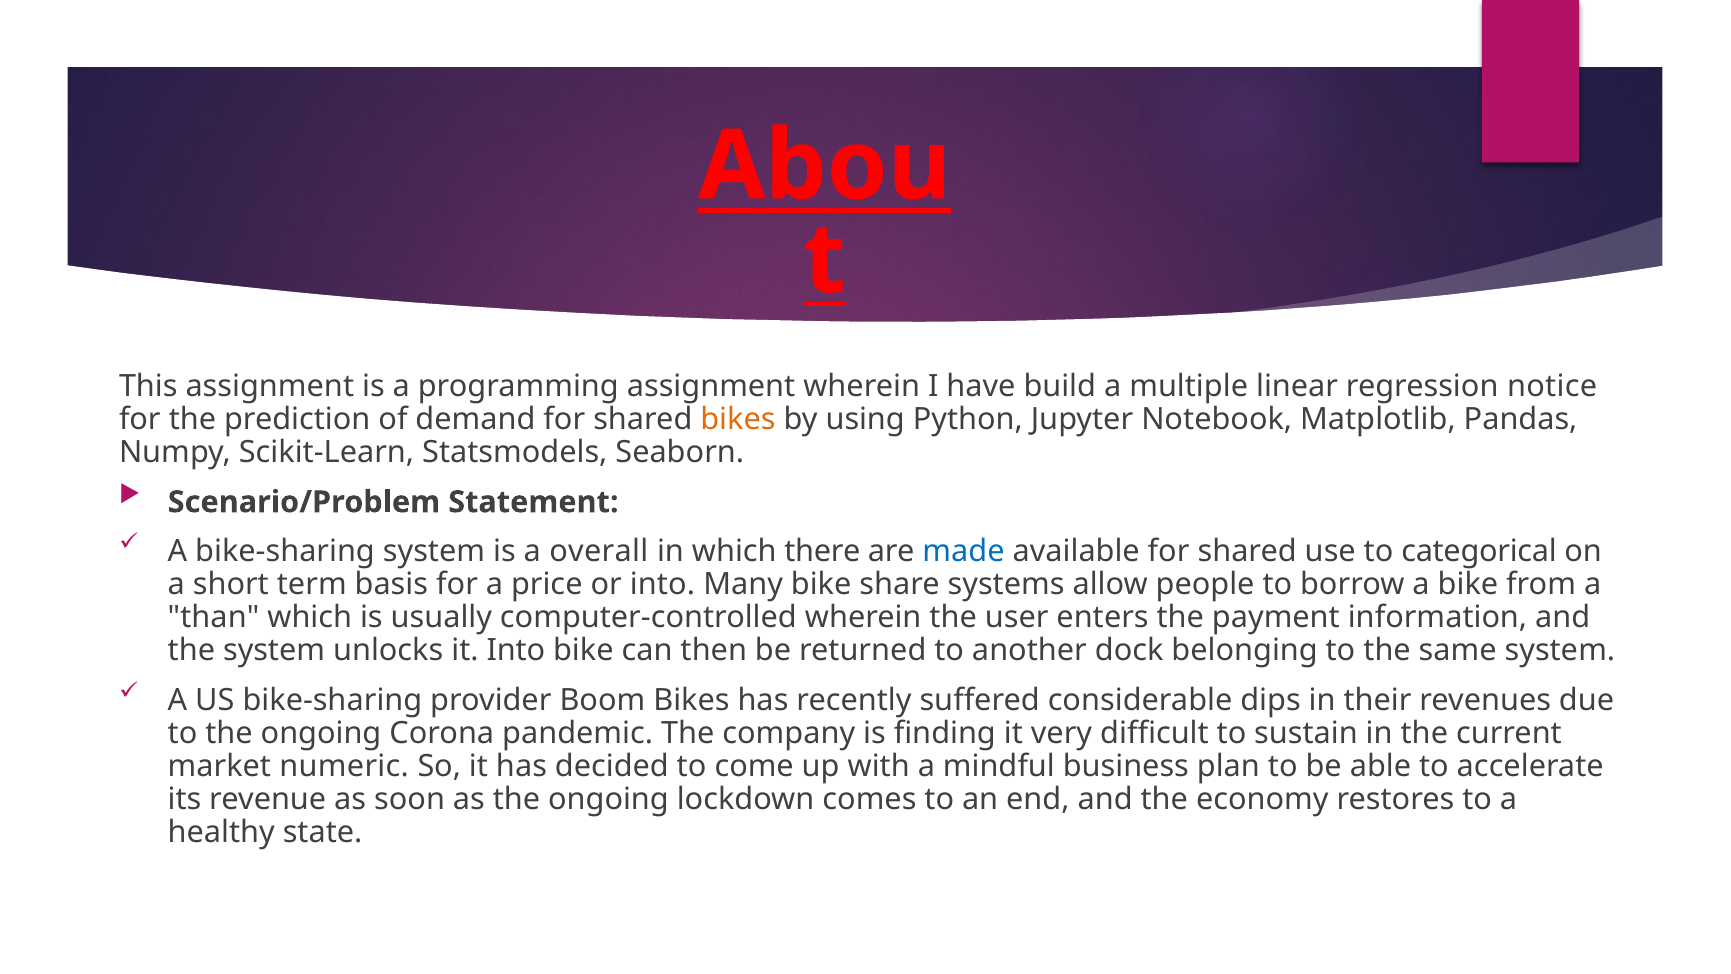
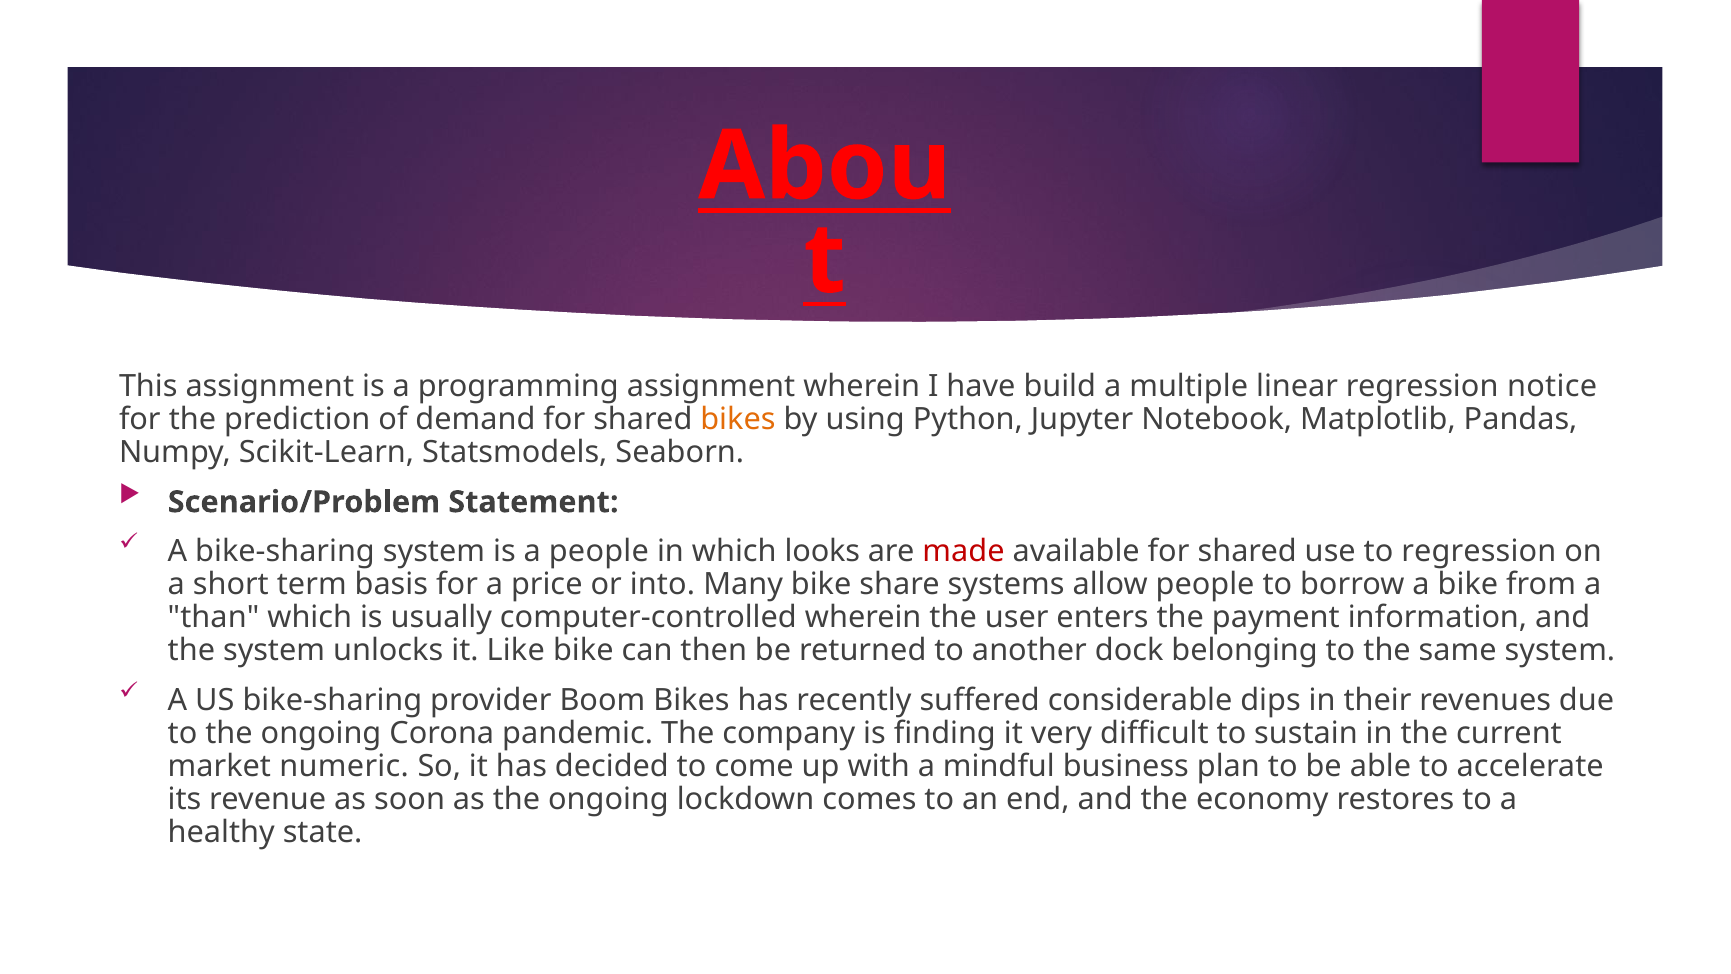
a overall: overall -> people (599, 551)
there: there -> looks (822, 551)
made colour: blue -> red (963, 551)
to categorical: categorical -> regression (1479, 551)
it Into: Into -> Like (516, 651)
